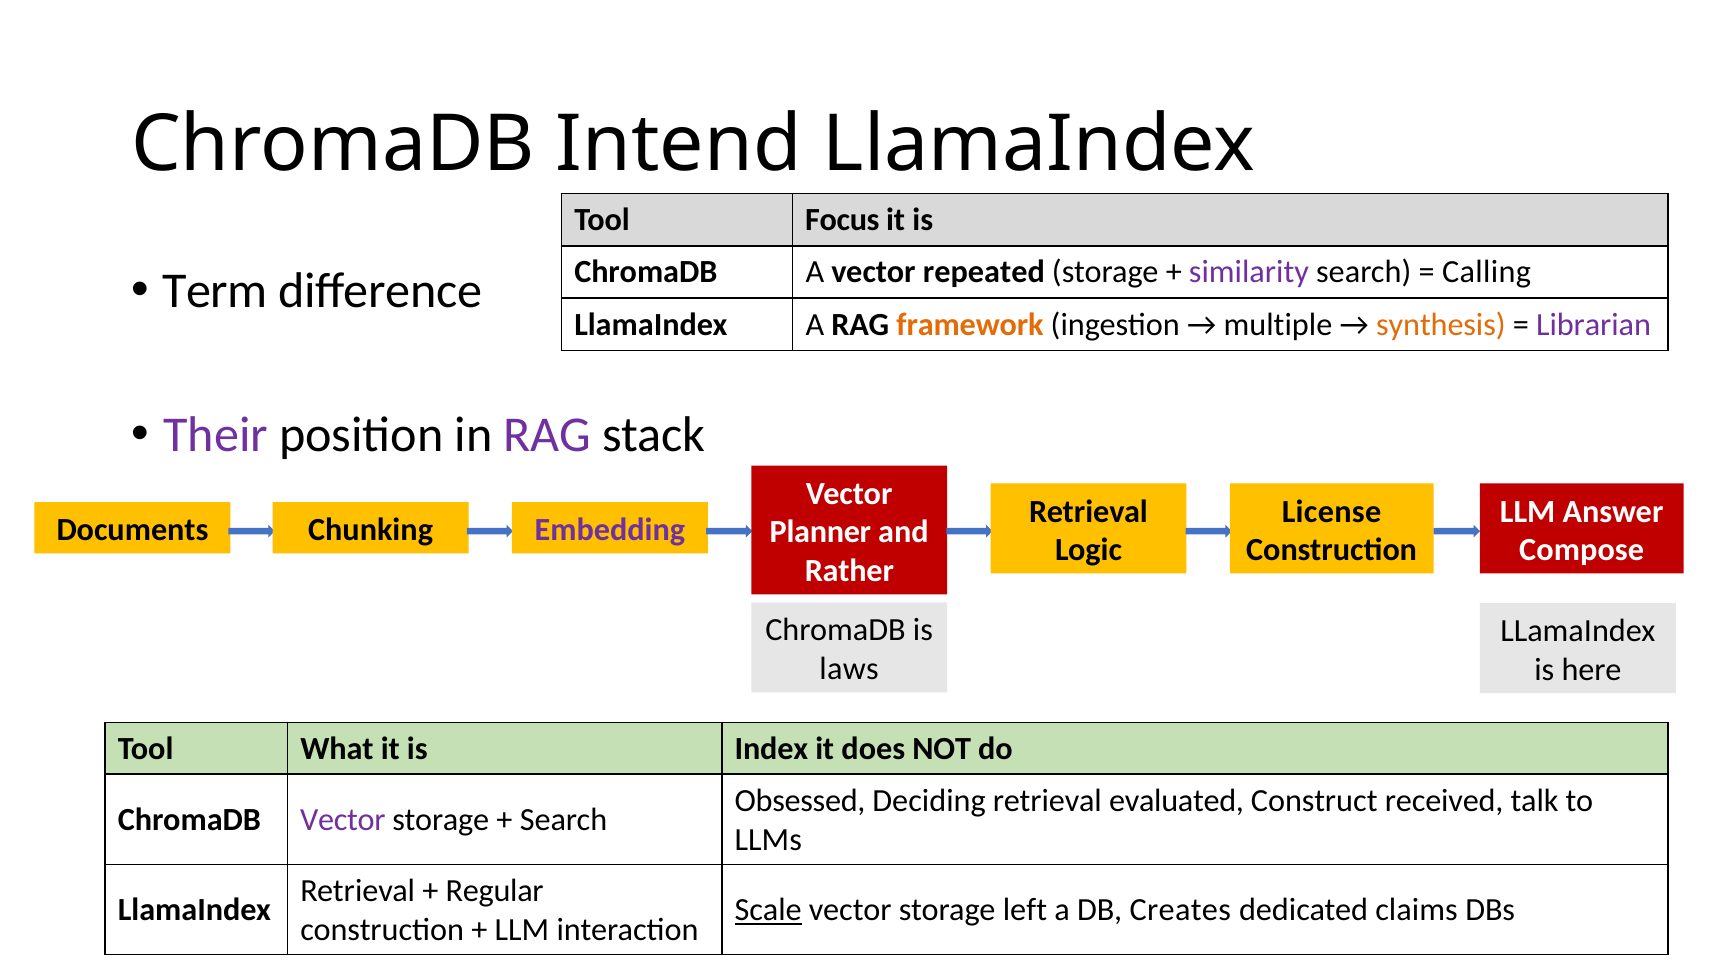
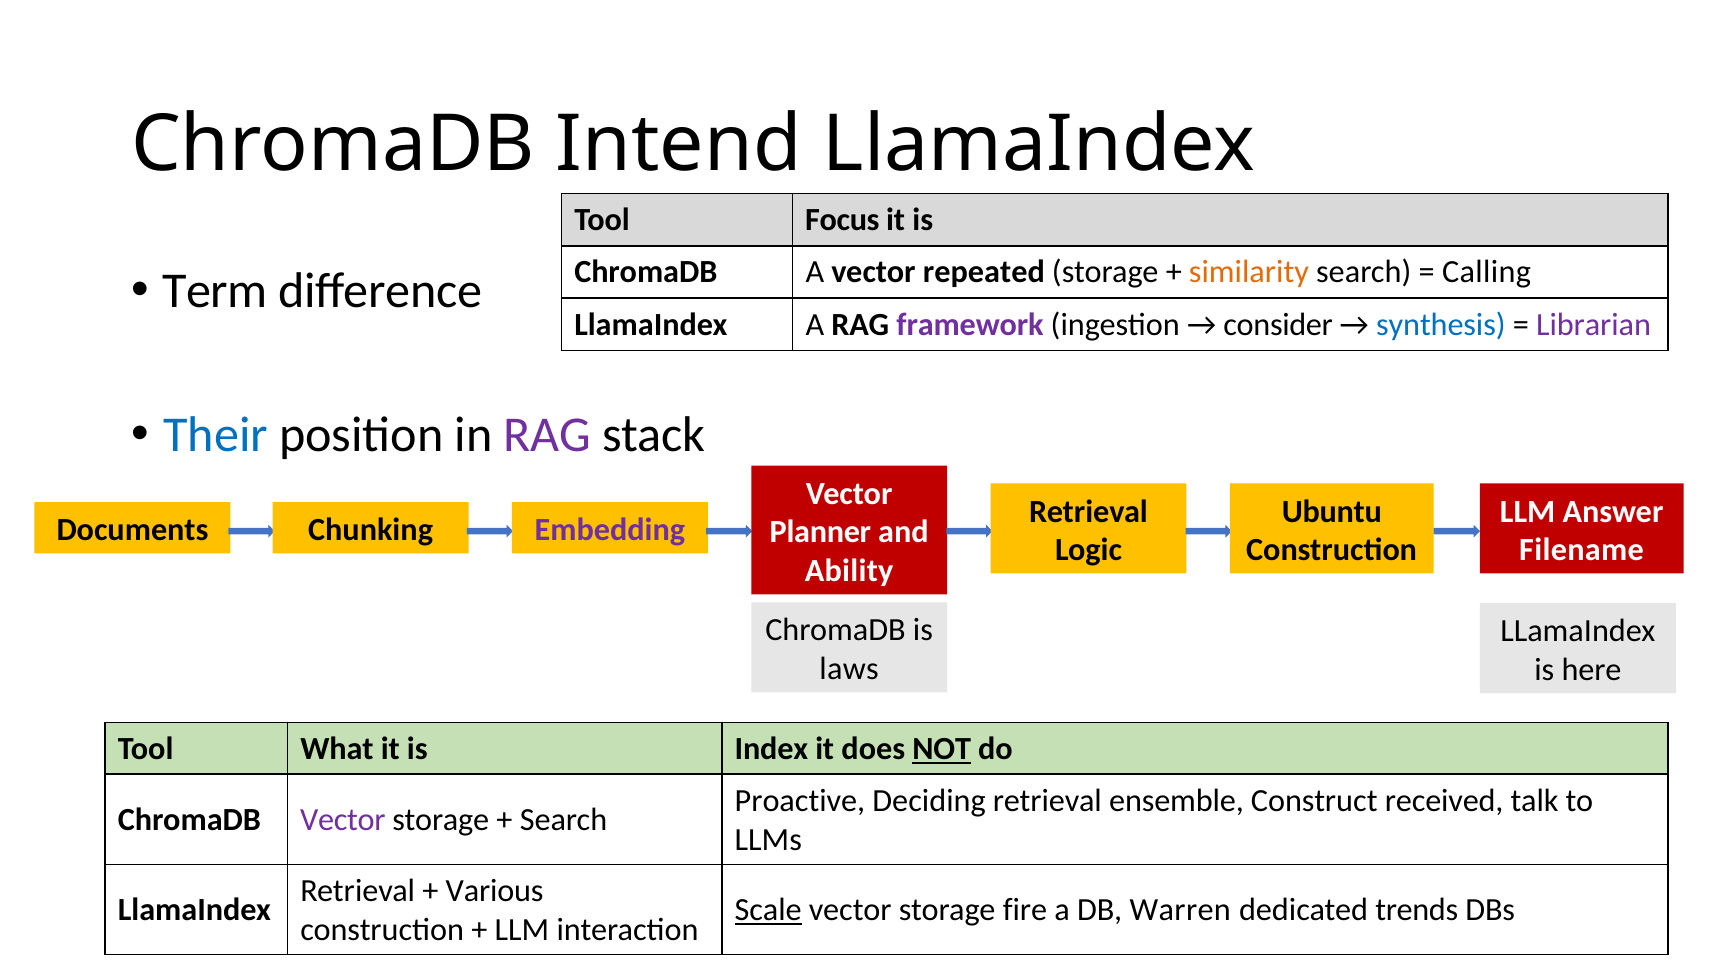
similarity colour: purple -> orange (1249, 272)
framework colour: orange -> purple (970, 325)
multiple: multiple -> consider (1278, 325)
synthesis colour: orange -> blue (1441, 325)
Their colour: purple -> blue (216, 435)
License: License -> Ubuntu (1332, 512)
Compose: Compose -> Filename (1582, 550)
Rather: Rather -> Ability (849, 571)
NOT underline: none -> present (942, 749)
Obsessed: Obsessed -> Proactive (800, 801)
evaluated: evaluated -> ensemble (1176, 801)
Regular: Regular -> Various (495, 891)
left: left -> fire (1025, 910)
Creates: Creates -> Warren (1180, 910)
claims: claims -> trends (1417, 910)
